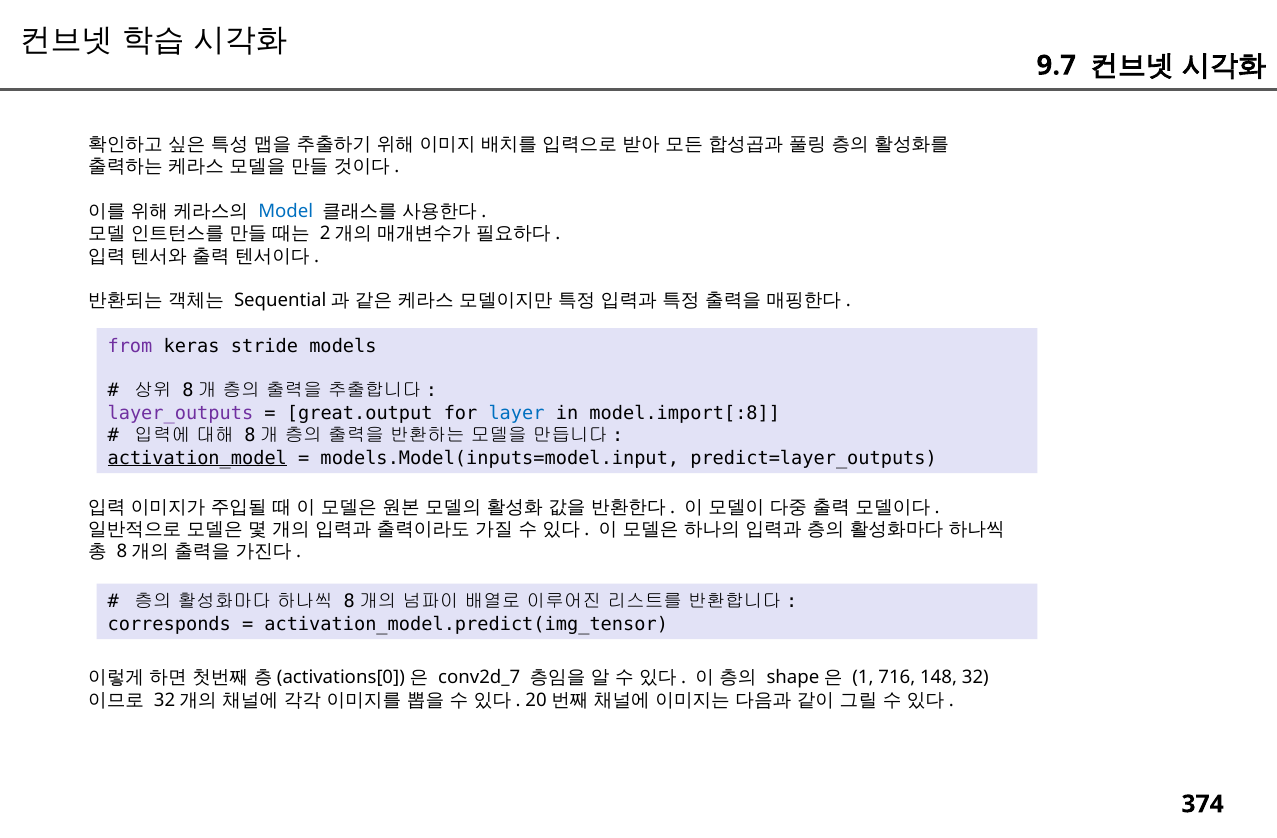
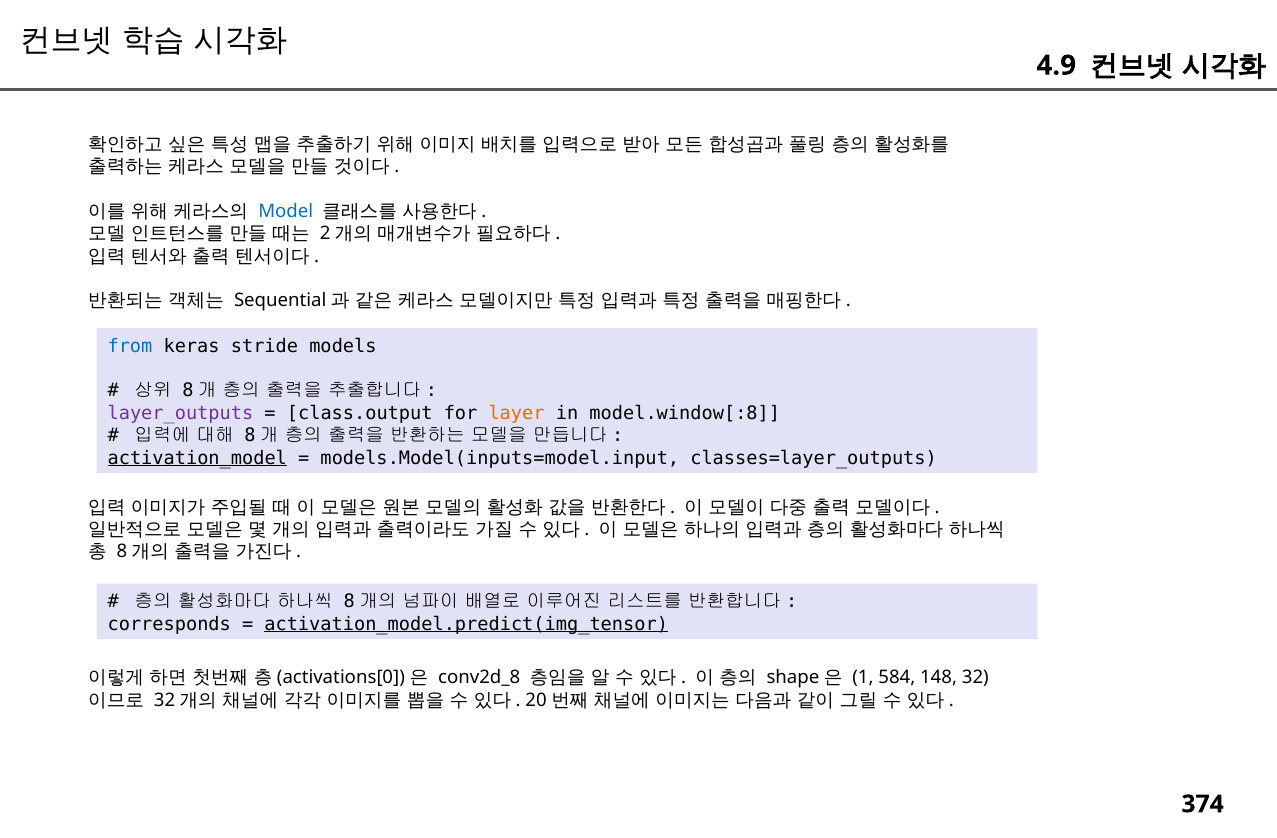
9.7: 9.7 -> 4.9 (1056, 65)
from colour: purple -> blue (130, 346)
great.output: great.output -> class.output (360, 414)
layer colour: blue -> orange (517, 414)
model.import[:8: model.import[:8 -> model.window[:8 (685, 414)
predict=layer_outputs: predict=layer_outputs -> classes=layer_outputs (814, 458)
activation_model.predict(img_tensor underline: none -> present (466, 624)
conv2d_7: conv2d_7 -> conv2d_8 (479, 678)
716: 716 -> 584 (897, 678)
